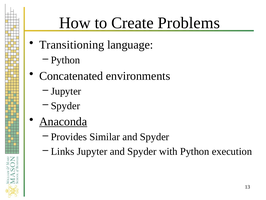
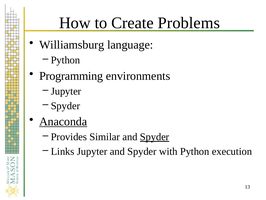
Transitioning: Transitioning -> Williamsburg (72, 45)
Concatenated: Concatenated -> Programming (71, 76)
Spyder underline: none -> present (155, 137)
